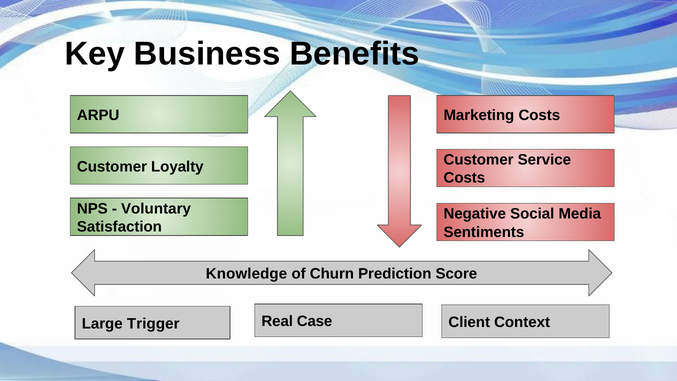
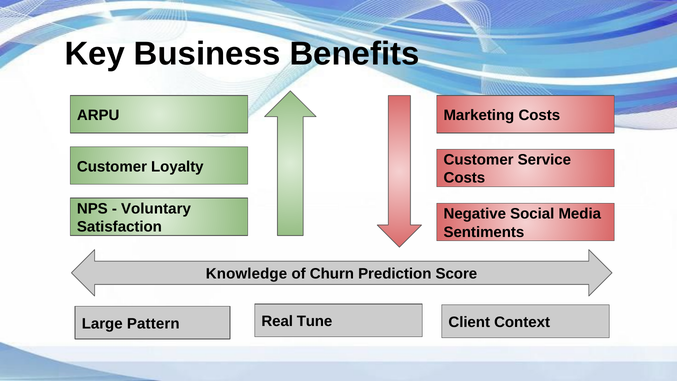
Trigger: Trigger -> Pattern (153, 323)
Case: Case -> Tune (315, 321)
